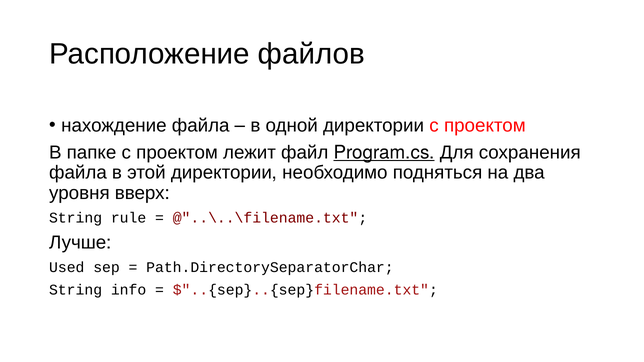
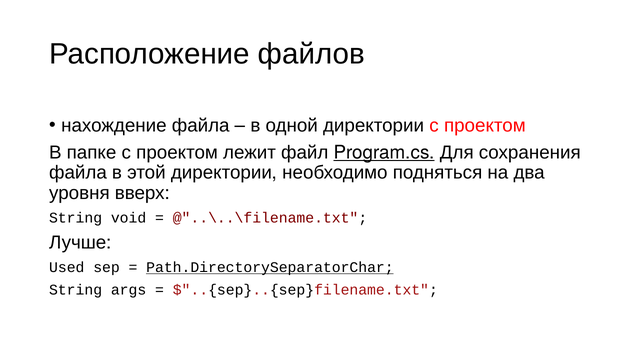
rule: rule -> void (129, 218)
Path.DirectorySeparatorChar underline: none -> present (270, 268)
info: info -> args (129, 290)
